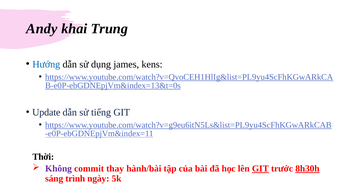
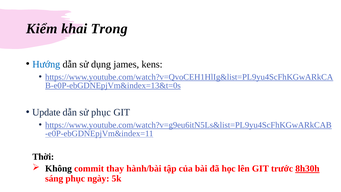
Andy: Andy -> Kiểm (42, 29)
Trung: Trung -> Trong (109, 29)
sử tiếng: tiếng -> phục (101, 112)
Không colour: purple -> black (59, 168)
GIT underline: present -> none (260, 168)
sáng trình: trình -> phục (75, 178)
